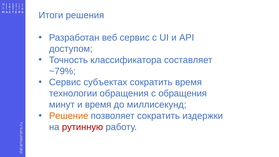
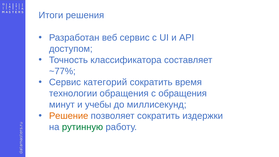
~79%: ~79% -> ~77% (62, 71)
субъектах: субъектах -> категорий (105, 82)
и время: время -> учебы (98, 105)
рутинную colour: red -> green (82, 127)
